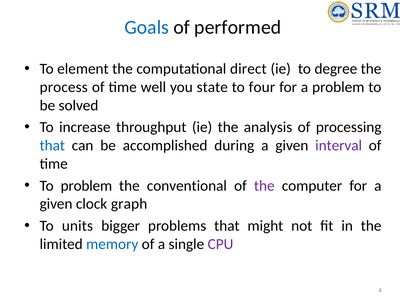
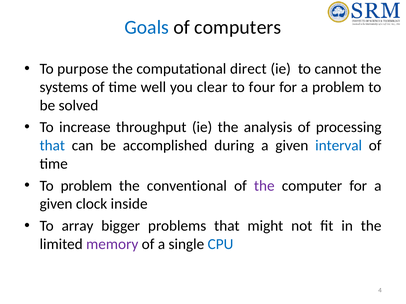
performed: performed -> computers (238, 27)
element: element -> purpose (83, 69)
degree: degree -> cannot (336, 69)
process: process -> systems (64, 87)
state: state -> clear (212, 87)
interval colour: purple -> blue (339, 146)
graph: graph -> inside (129, 204)
units: units -> array (78, 226)
memory colour: blue -> purple (112, 244)
CPU colour: purple -> blue (221, 244)
